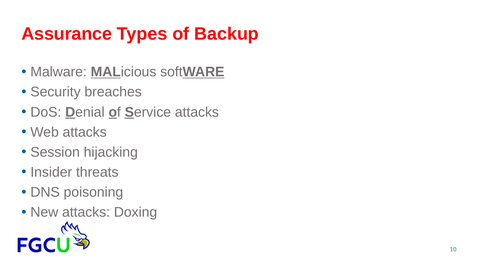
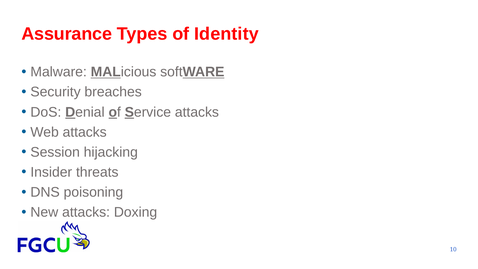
Backup: Backup -> Identity (226, 34)
